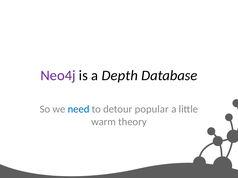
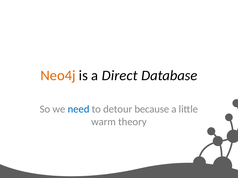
Neo4j colour: purple -> orange (58, 76)
Depth: Depth -> Direct (120, 76)
popular: popular -> because (152, 109)
